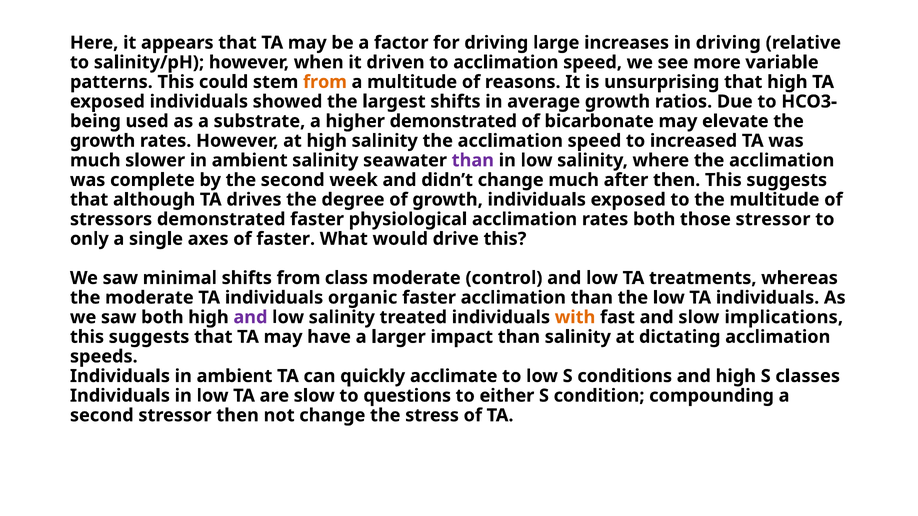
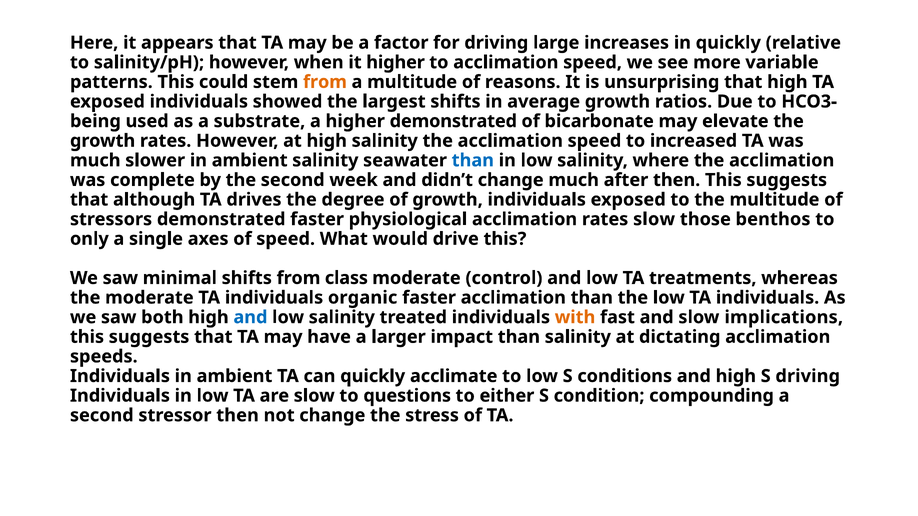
in driving: driving -> quickly (728, 43)
it driven: driven -> higher (396, 62)
than colour: purple -> blue (473, 160)
rates both: both -> slow (654, 219)
those stressor: stressor -> benthos (773, 219)
of faster: faster -> speed (286, 239)
and colour: purple -> blue (250, 317)
S classes: classes -> driving (808, 376)
